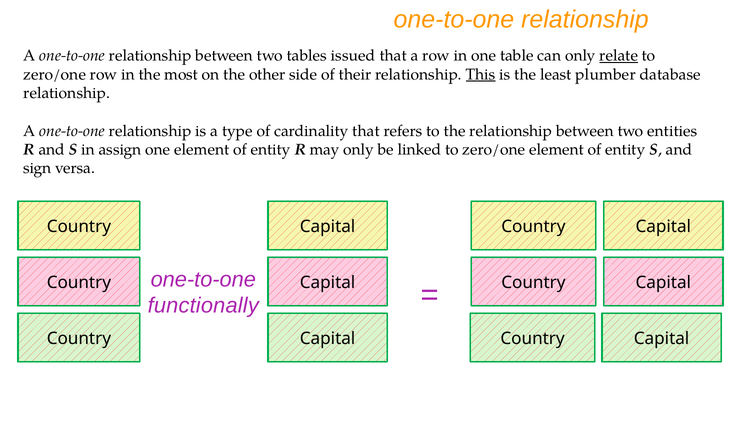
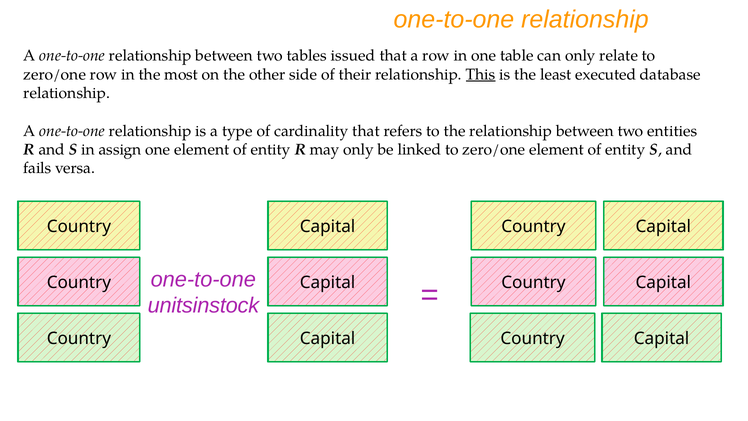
relate underline: present -> none (619, 56)
plumber: plumber -> executed (606, 74)
sign: sign -> fails (37, 168)
functionally: functionally -> unitsinstock (203, 306)
